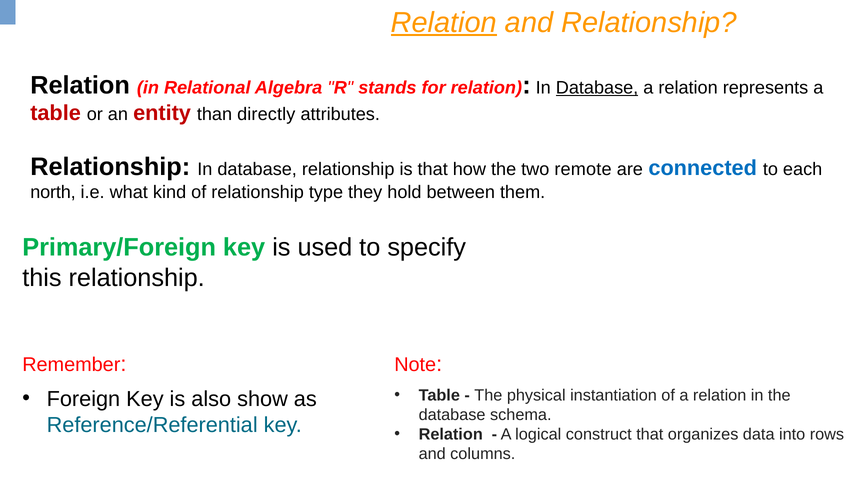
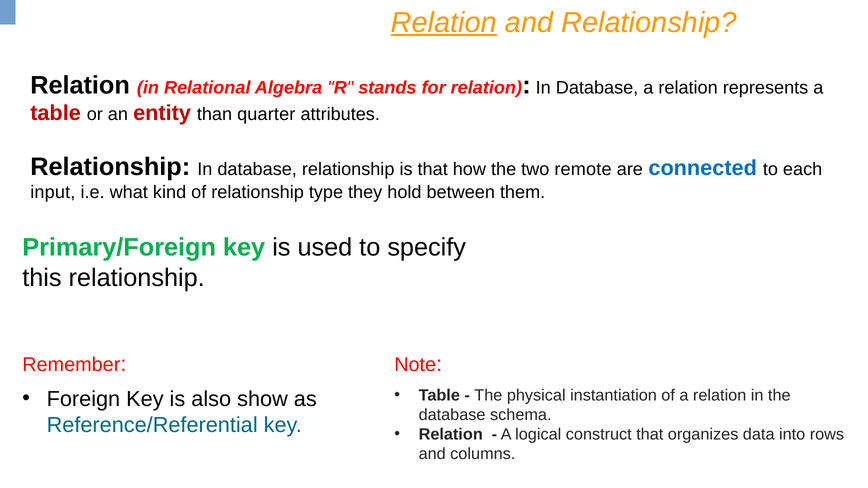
Database underline: present -> none (597, 88)
directly: directly -> quarter (266, 114)
north: north -> input (53, 192)
